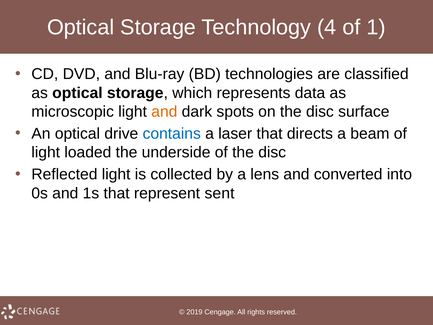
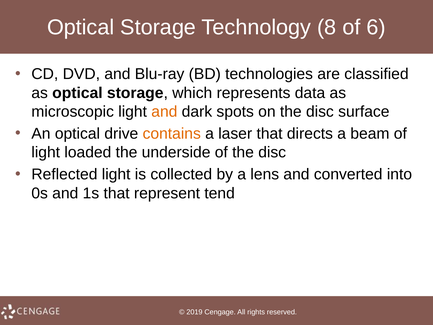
4: 4 -> 8 (327, 27)
1: 1 -> 6 (376, 27)
contains colour: blue -> orange (172, 134)
sent: sent -> tend (220, 193)
